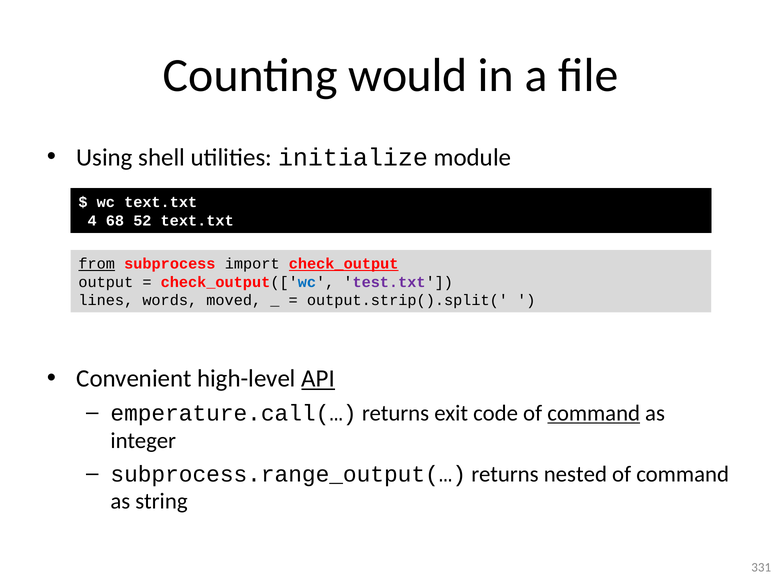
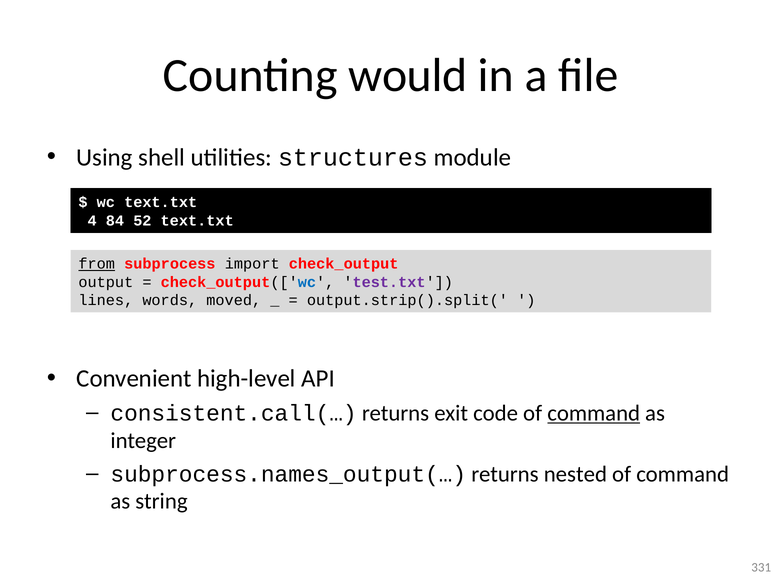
initialize: initialize -> structures (353, 157)
68: 68 -> 84 (115, 221)
check_output underline: present -> none (344, 264)
API underline: present -> none (318, 379)
emperature.call(…: emperature.call(… -> consistent.call(… (234, 414)
subprocess.range_output(…: subprocess.range_output(… -> subprocess.names_output(… (288, 474)
